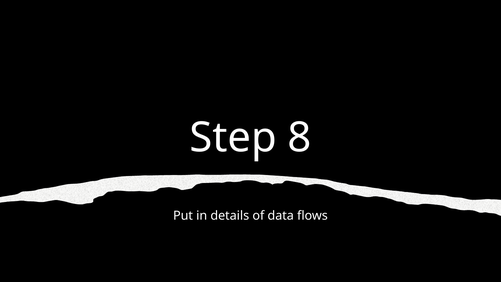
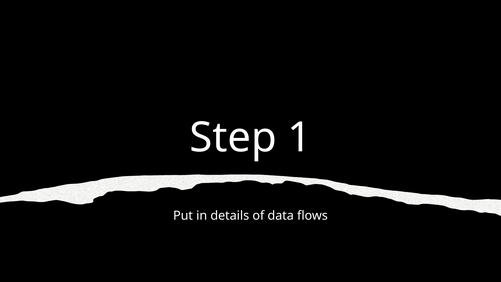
8: 8 -> 1 (299, 138)
